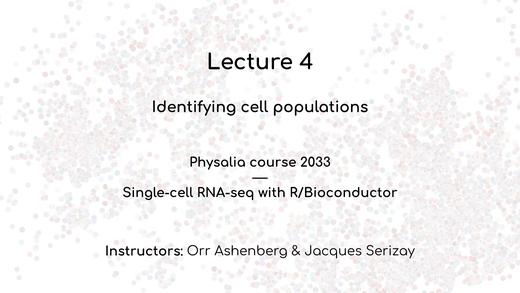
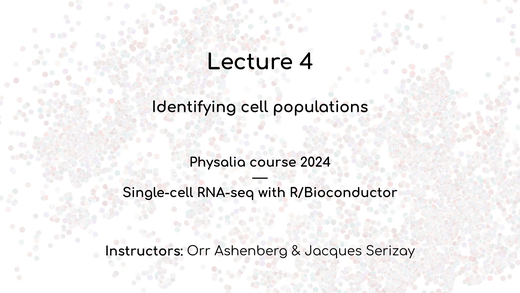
2033: 2033 -> 2024 (315, 162)
